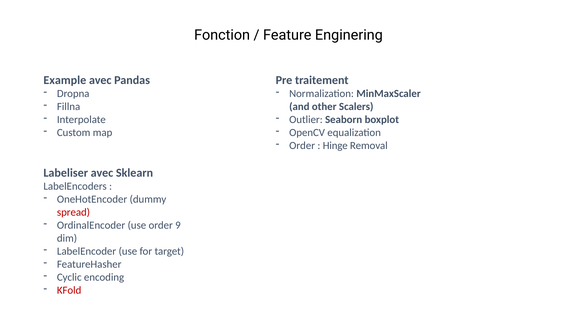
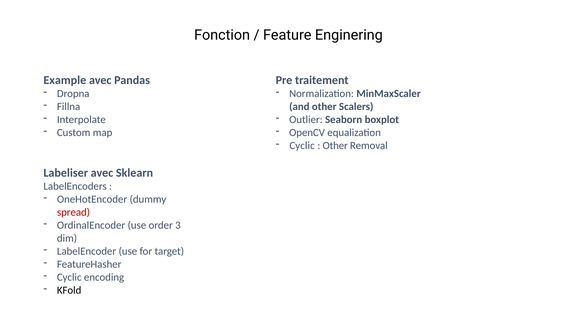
Order: Order -> Cyclic (302, 145)
Hinge: Hinge -> Other (335, 145)
9: 9 -> 3 (178, 225)
KFold colour: red -> black (69, 290)
